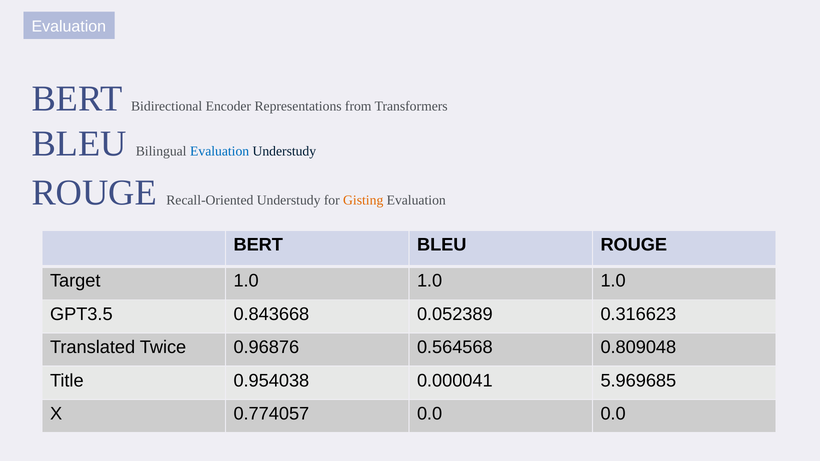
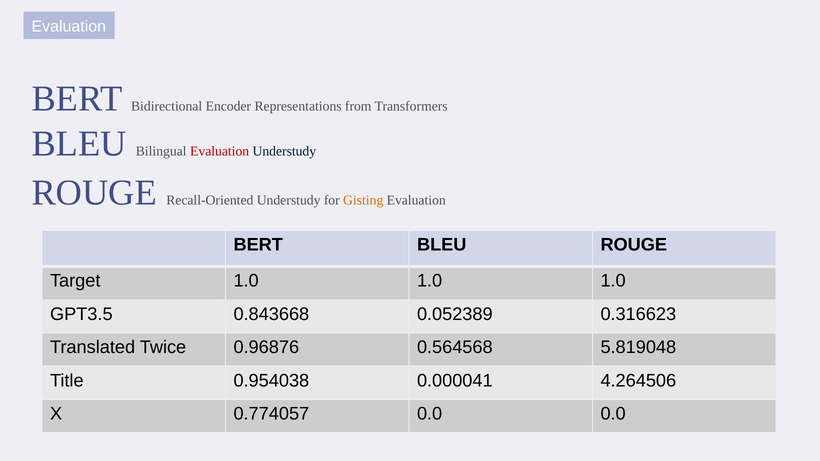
Evaluation colour: blue -> red (220, 151)
0.809048: 0.809048 -> 5.819048 (638, 348)
5.969685: 5.969685 -> 4.264506 (638, 381)
